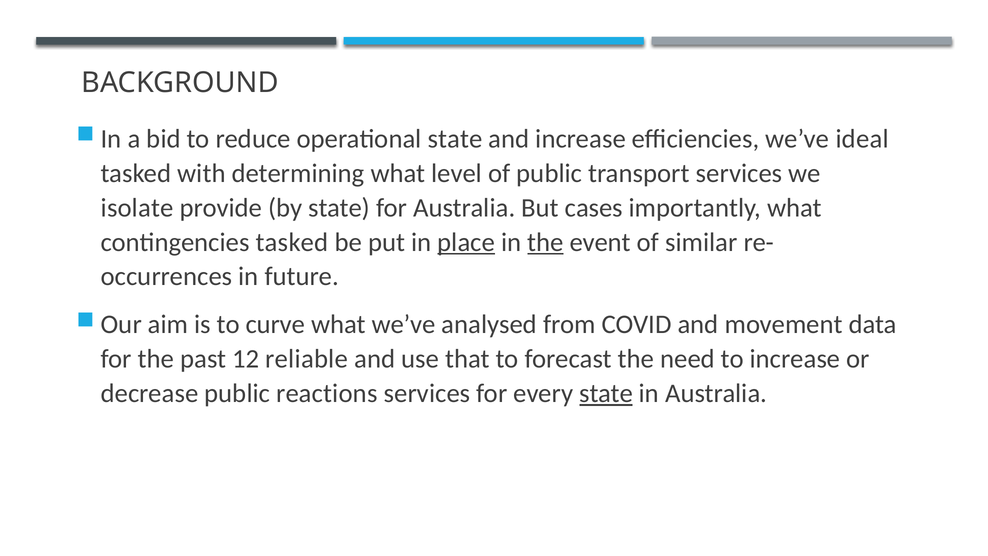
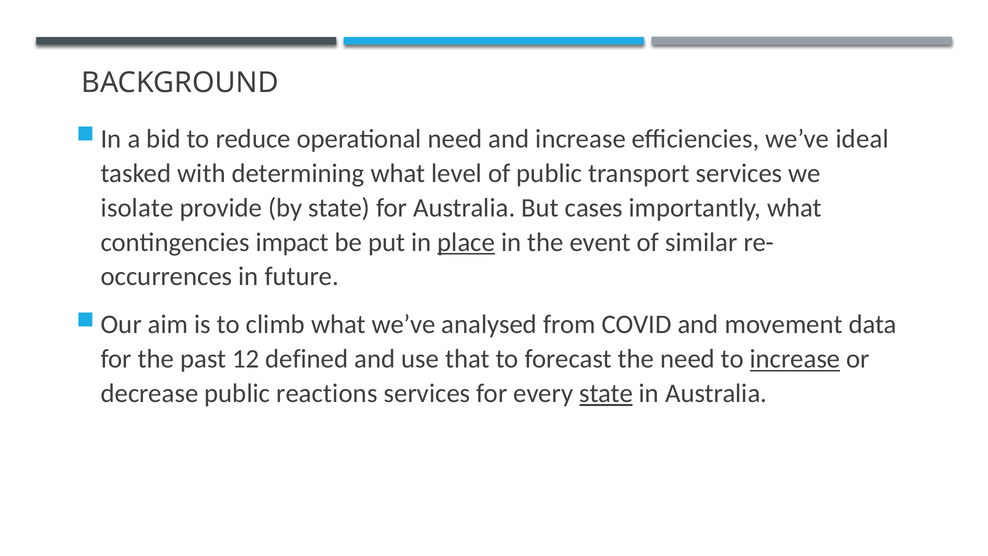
operational state: state -> need (455, 139)
contingencies tasked: tasked -> impact (292, 242)
the underline: present -> none (545, 242)
curve: curve -> climb (275, 324)
reliable: reliable -> defined (307, 359)
increase underline: none -> present (795, 359)
